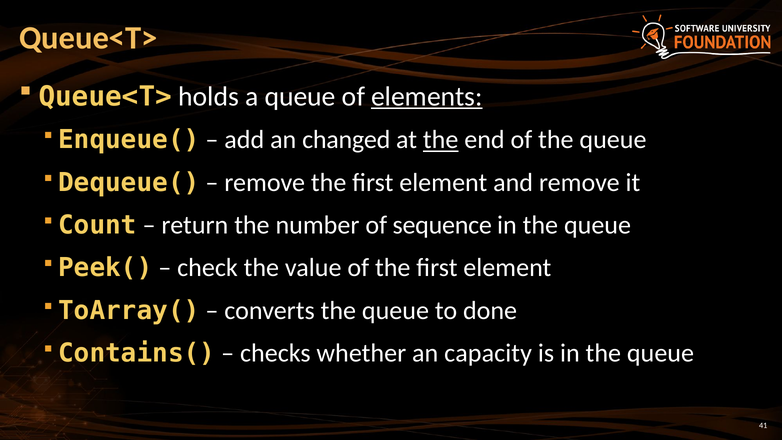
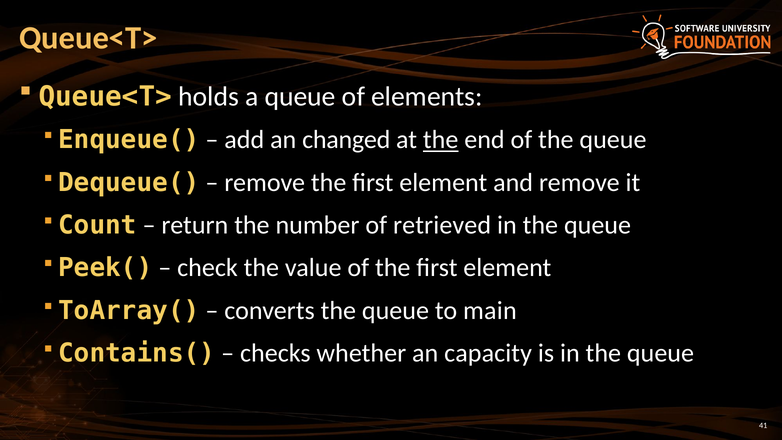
elements underline: present -> none (427, 96)
sequence: sequence -> retrieved (442, 225)
done: done -> main (490, 310)
